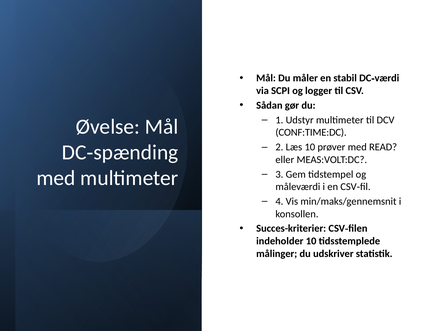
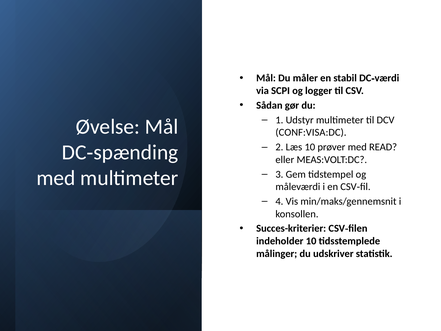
CONF:TIME:DC: CONF:TIME:DC -> CONF:VISA:DC (311, 132)
